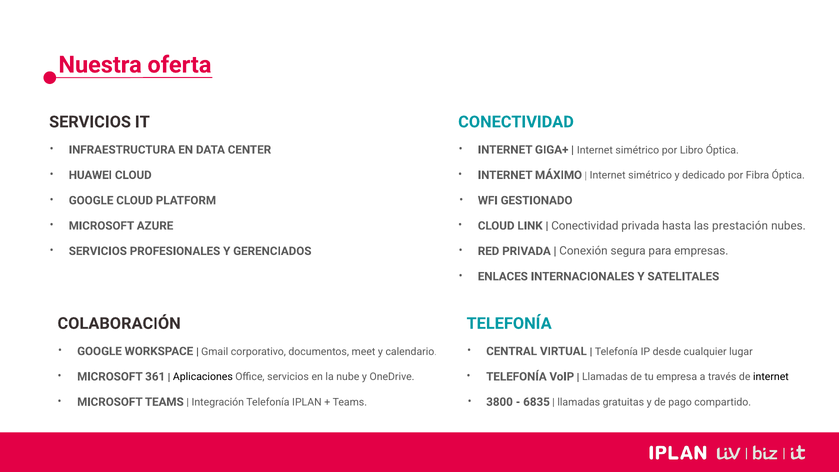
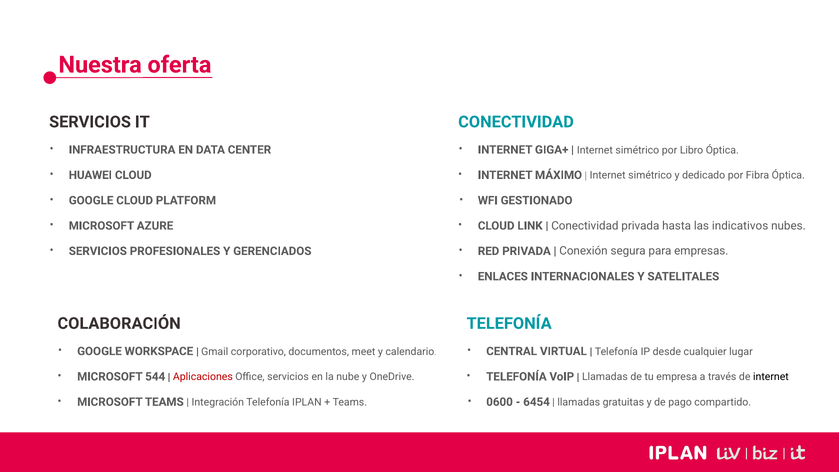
prestación: prestación -> indicativos (740, 226)
361: 361 -> 544 (155, 377)
Aplicaciones colour: black -> red (203, 377)
3800: 3800 -> 0600 (500, 402)
6835: 6835 -> 6454 (537, 402)
